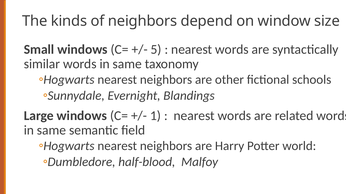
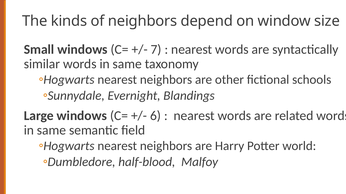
5: 5 -> 7 (156, 50)
1: 1 -> 6 (156, 116)
